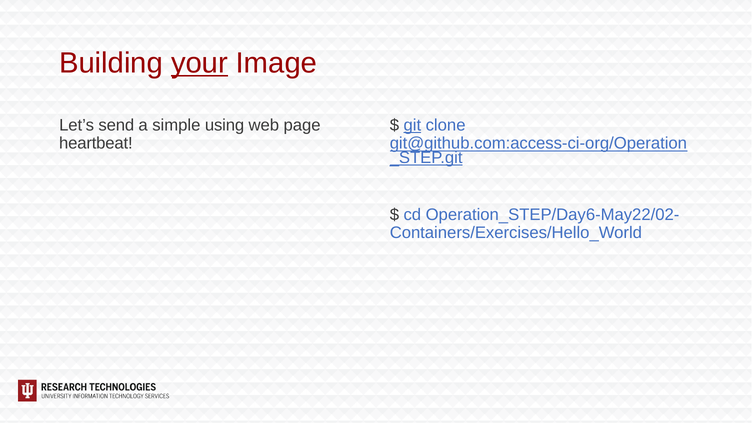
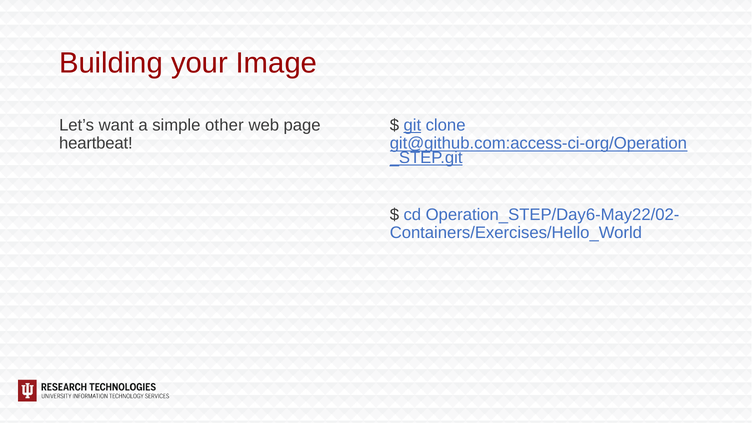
your underline: present -> none (199, 63)
send: send -> want (116, 125)
using: using -> other (224, 125)
